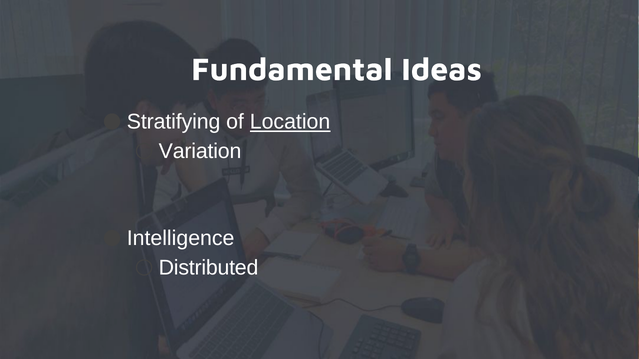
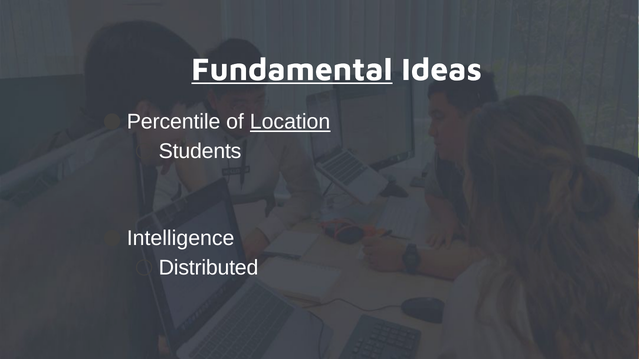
Fundamental underline: none -> present (292, 70)
Stratifying: Stratifying -> Percentile (174, 122)
Variation: Variation -> Students (200, 152)
